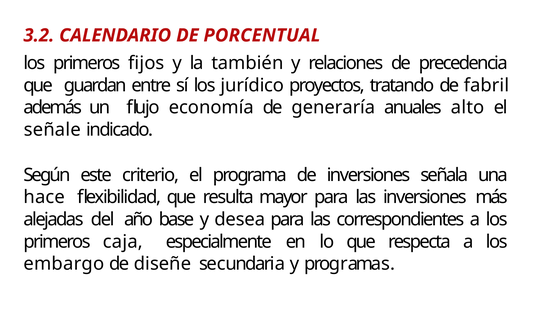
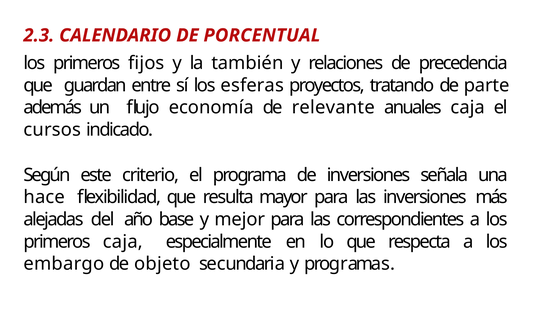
3.2: 3.2 -> 2.3 (39, 35)
jurídico: jurídico -> esferas (252, 85)
fabril: fabril -> parte (487, 85)
generaría: generaría -> relevante (333, 107)
anuales alto: alto -> caja (468, 107)
señale: señale -> cursos (52, 129)
desea: desea -> mejor (240, 219)
diseñe: diseñe -> objeto (162, 263)
